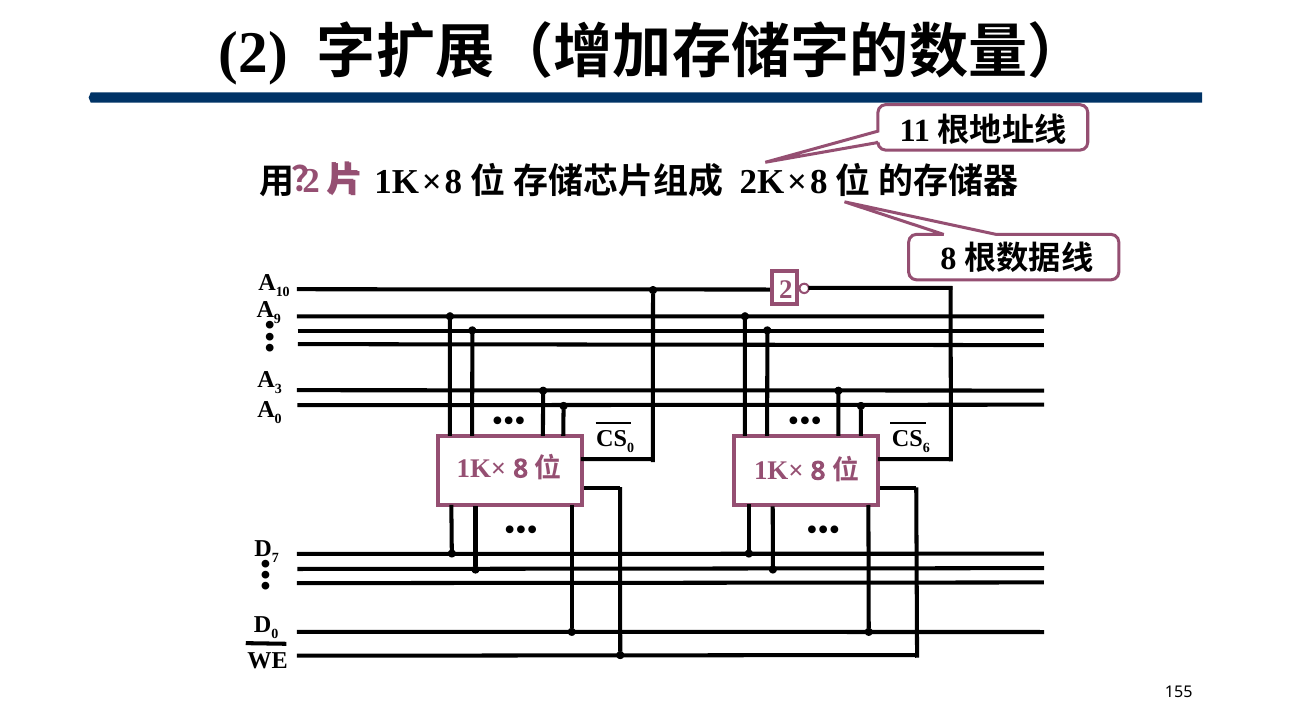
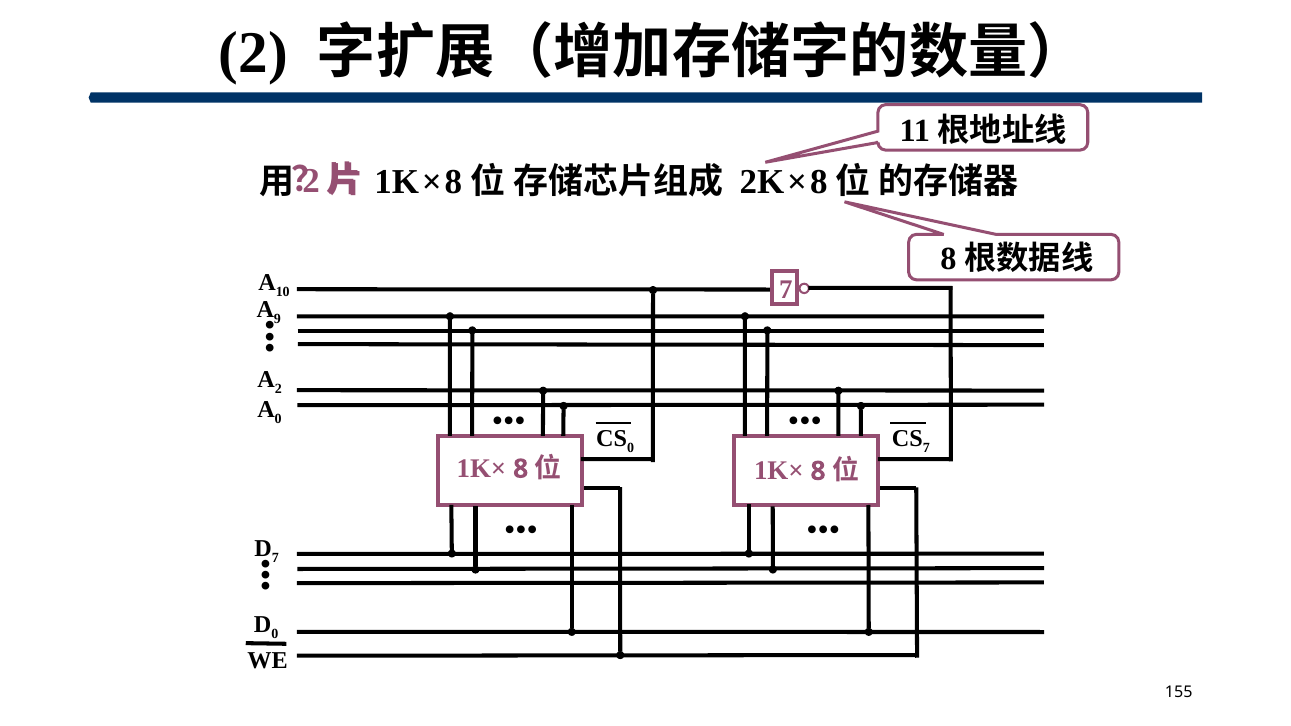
2: 2 -> 7 (786, 290)
3: 3 -> 2 (278, 389)
6: 6 -> 7 (926, 448)
